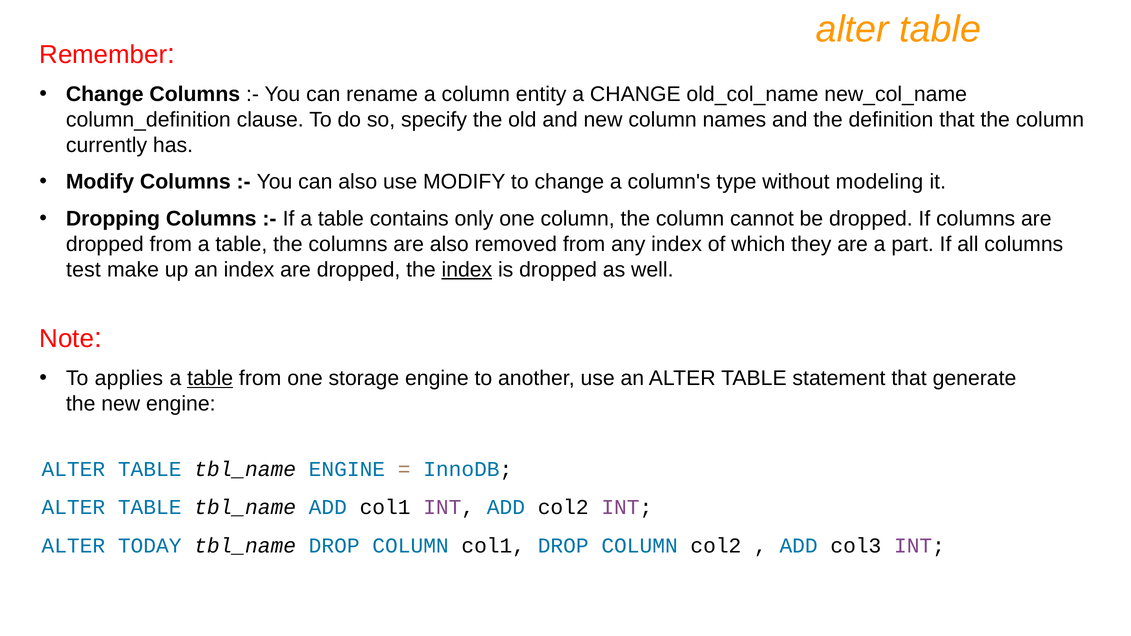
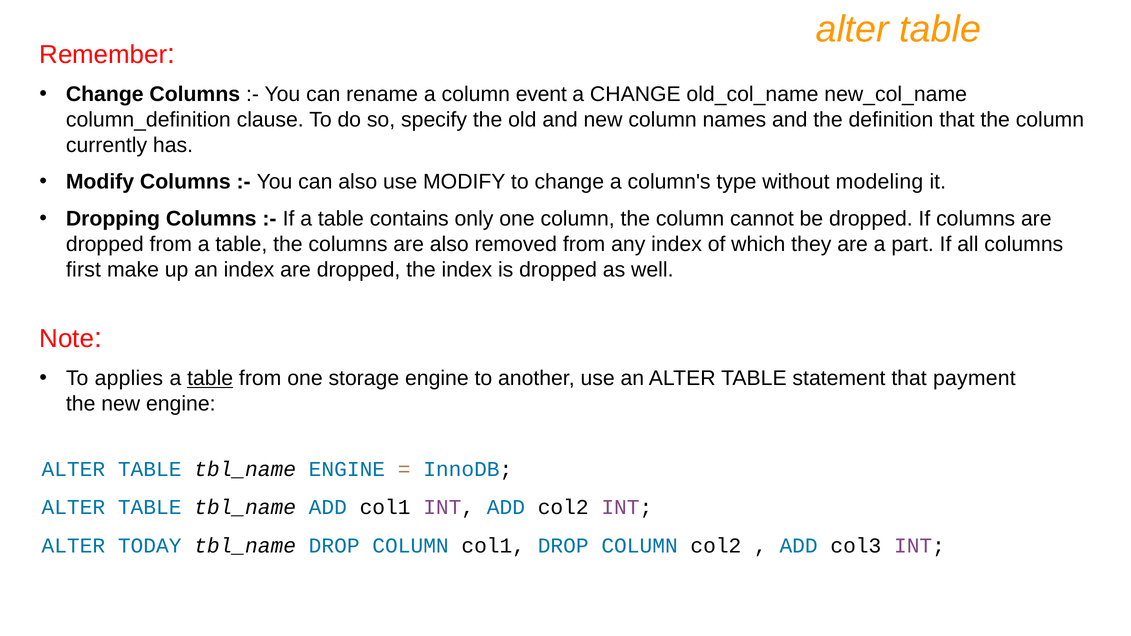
entity: entity -> event (541, 94)
test: test -> first (83, 270)
index underline: present -> none (467, 270)
generate: generate -> payment (974, 378)
